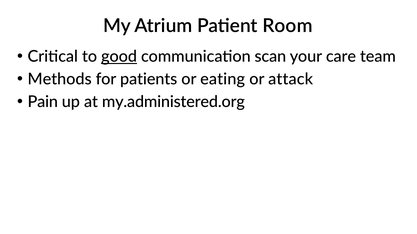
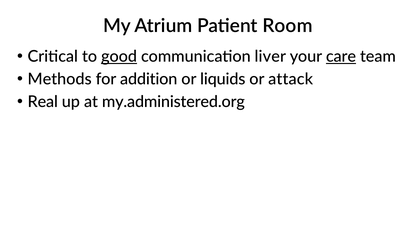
scan: scan -> liver (270, 57)
care underline: none -> present (341, 57)
patients: patients -> addition (149, 79)
eating: eating -> liquids (223, 79)
Pain: Pain -> Real (43, 102)
